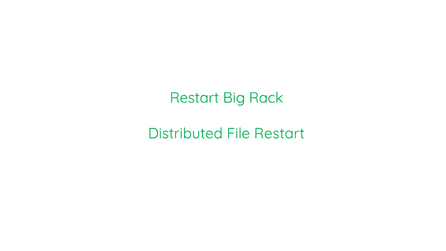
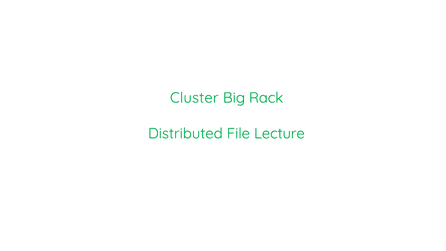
Restart: Restart -> Cluster (194, 98)
File Restart: Restart -> Lecture (279, 133)
